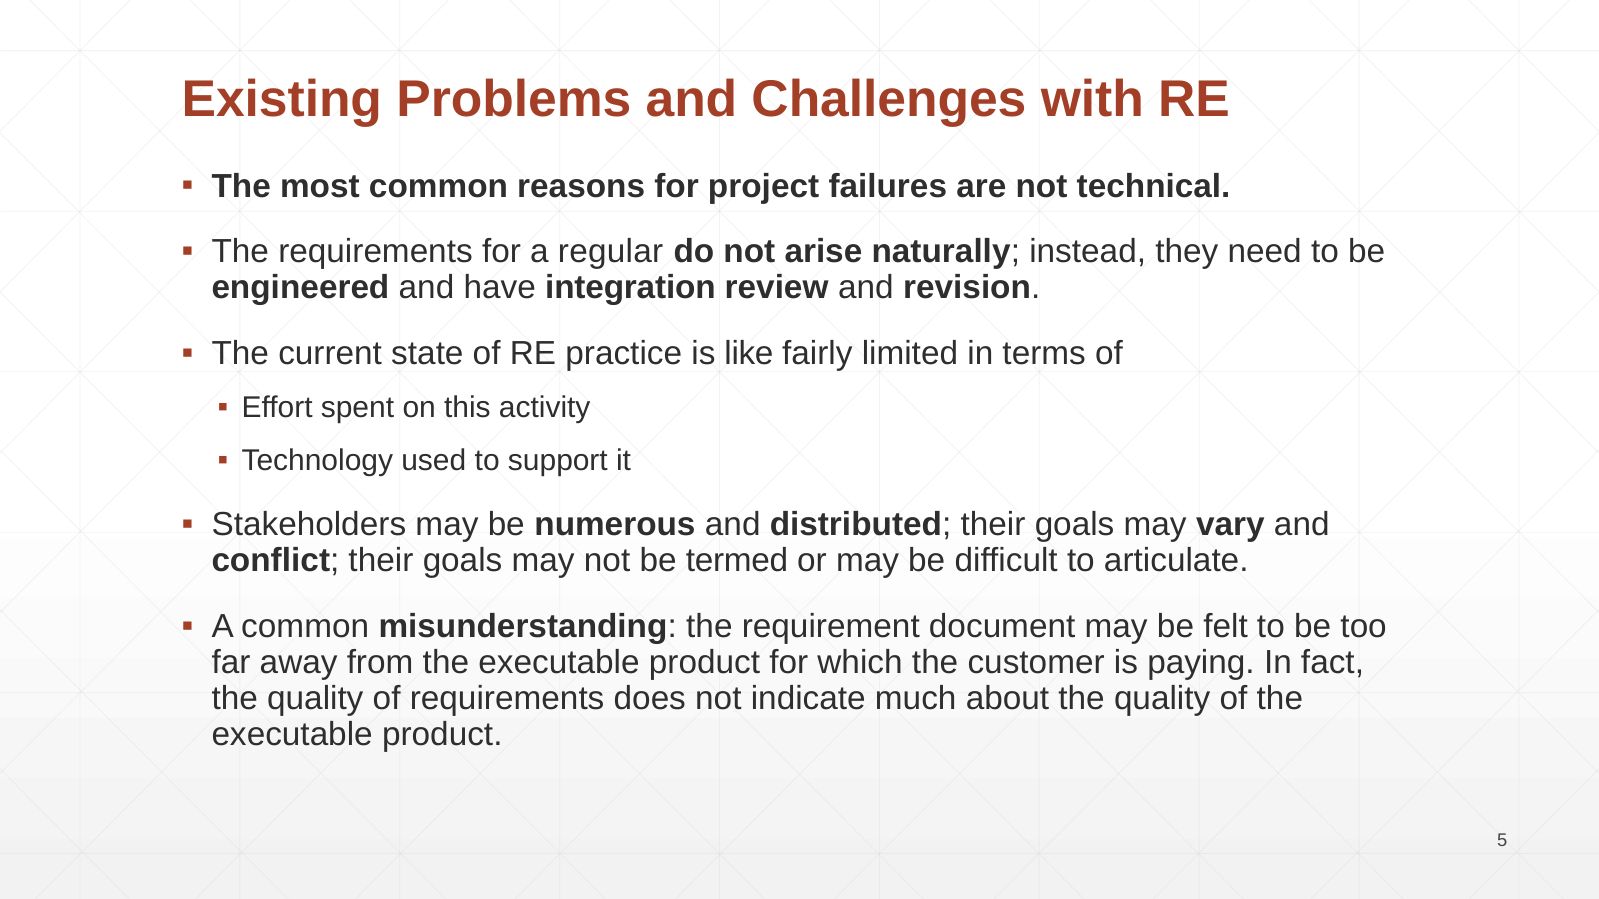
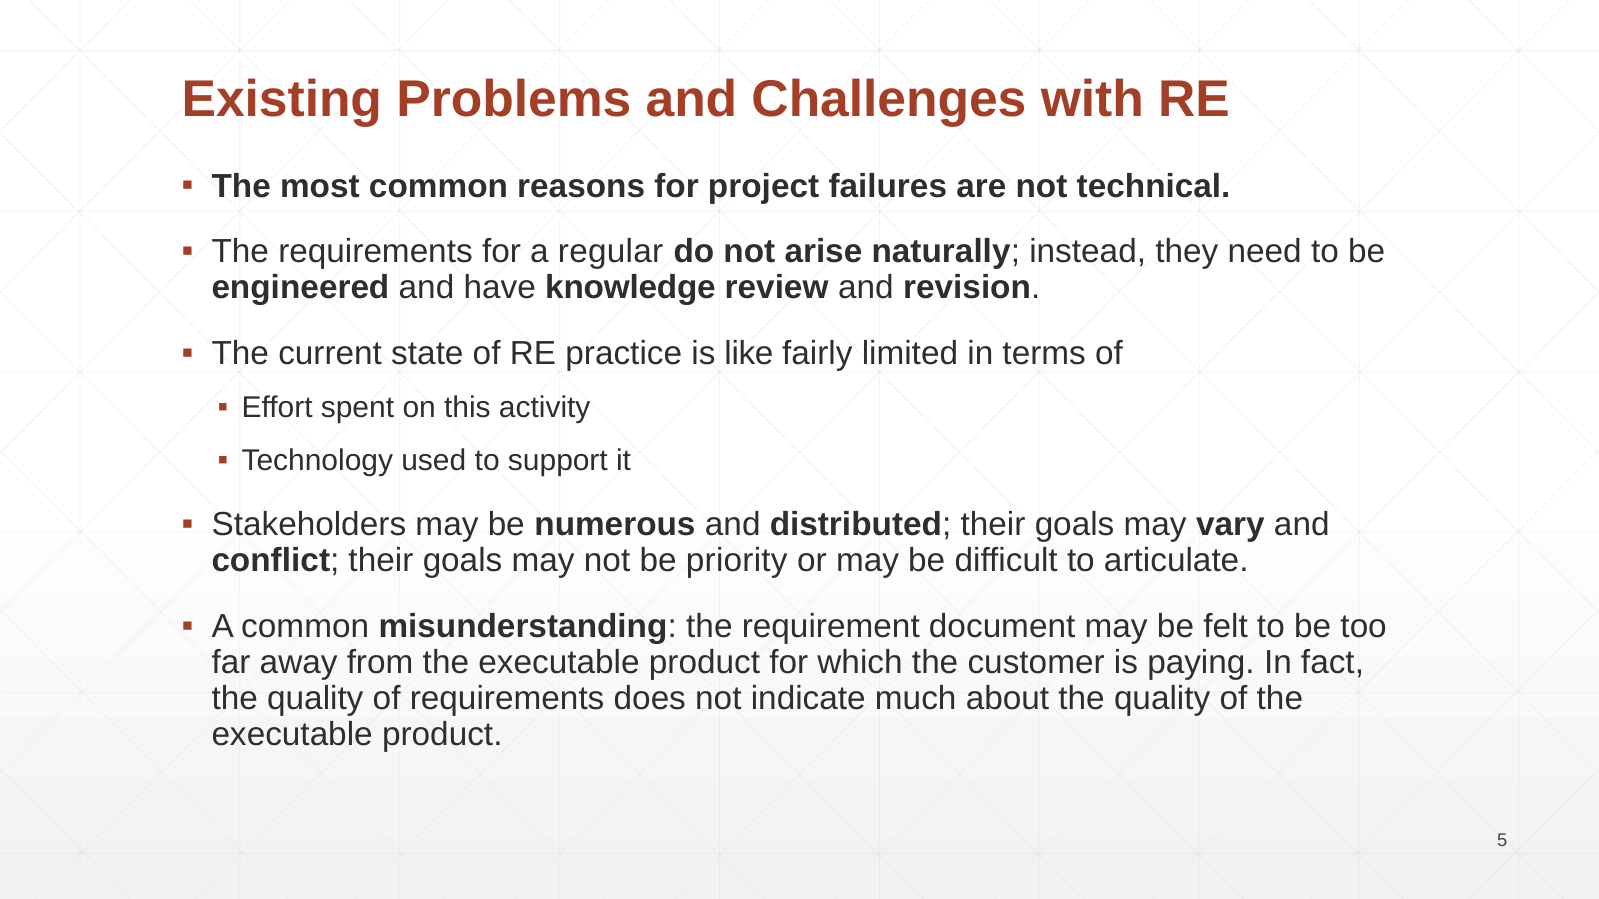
integration: integration -> knowledge (630, 288)
termed: termed -> priority (737, 561)
